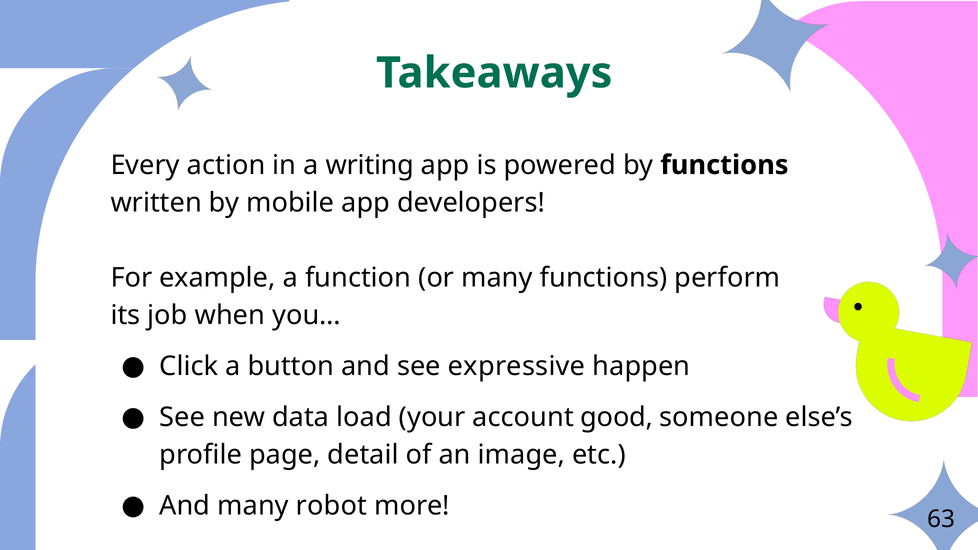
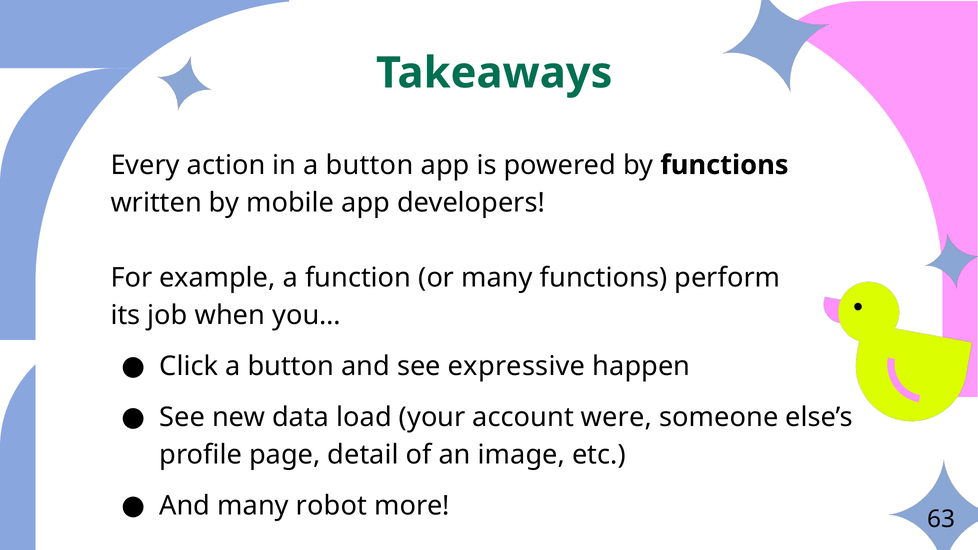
in a writing: writing -> button (370, 165)
good: good -> were (617, 417)
